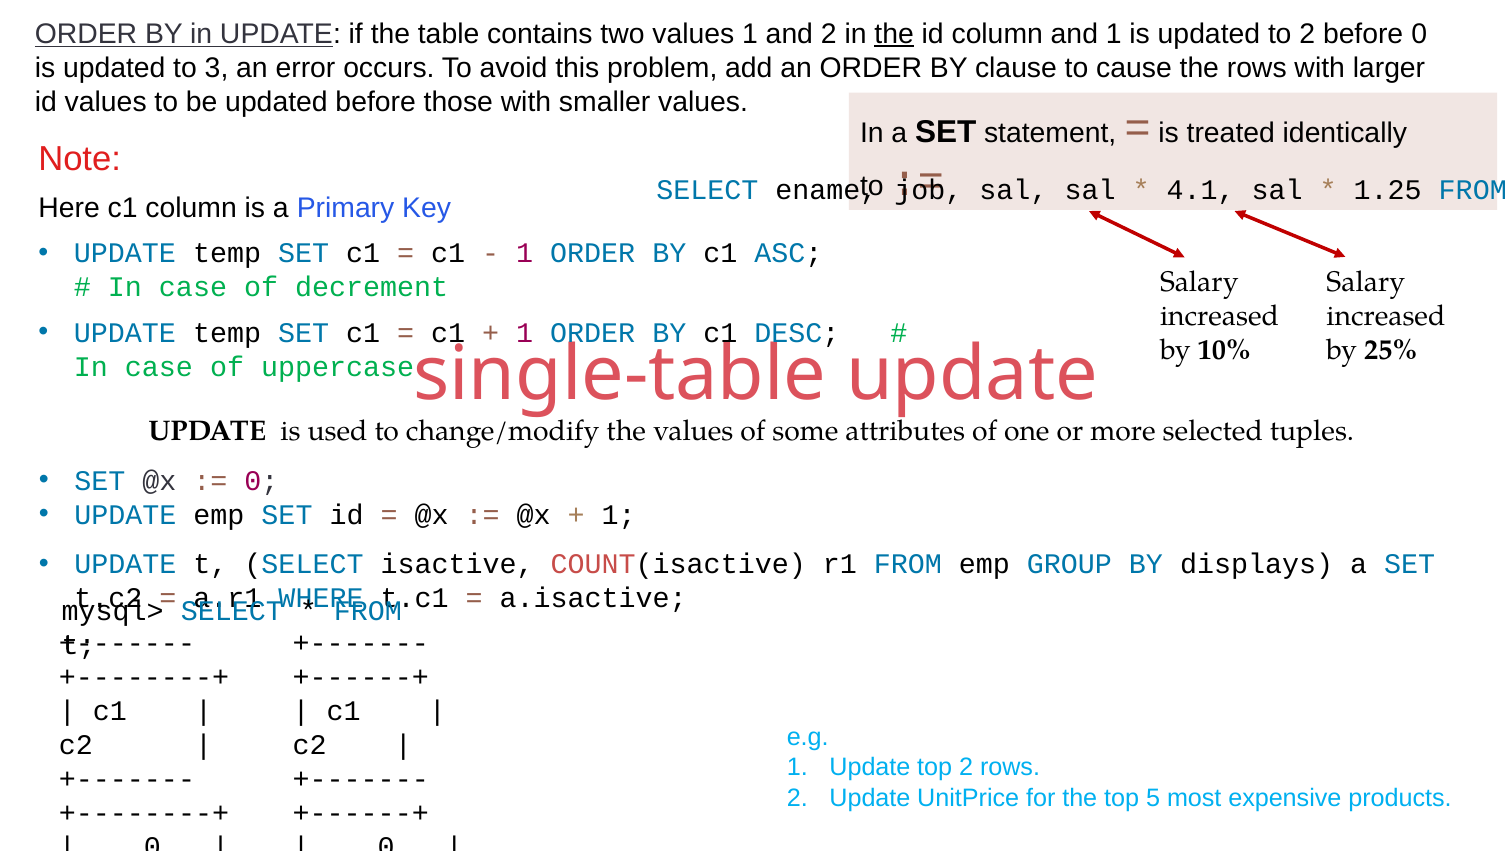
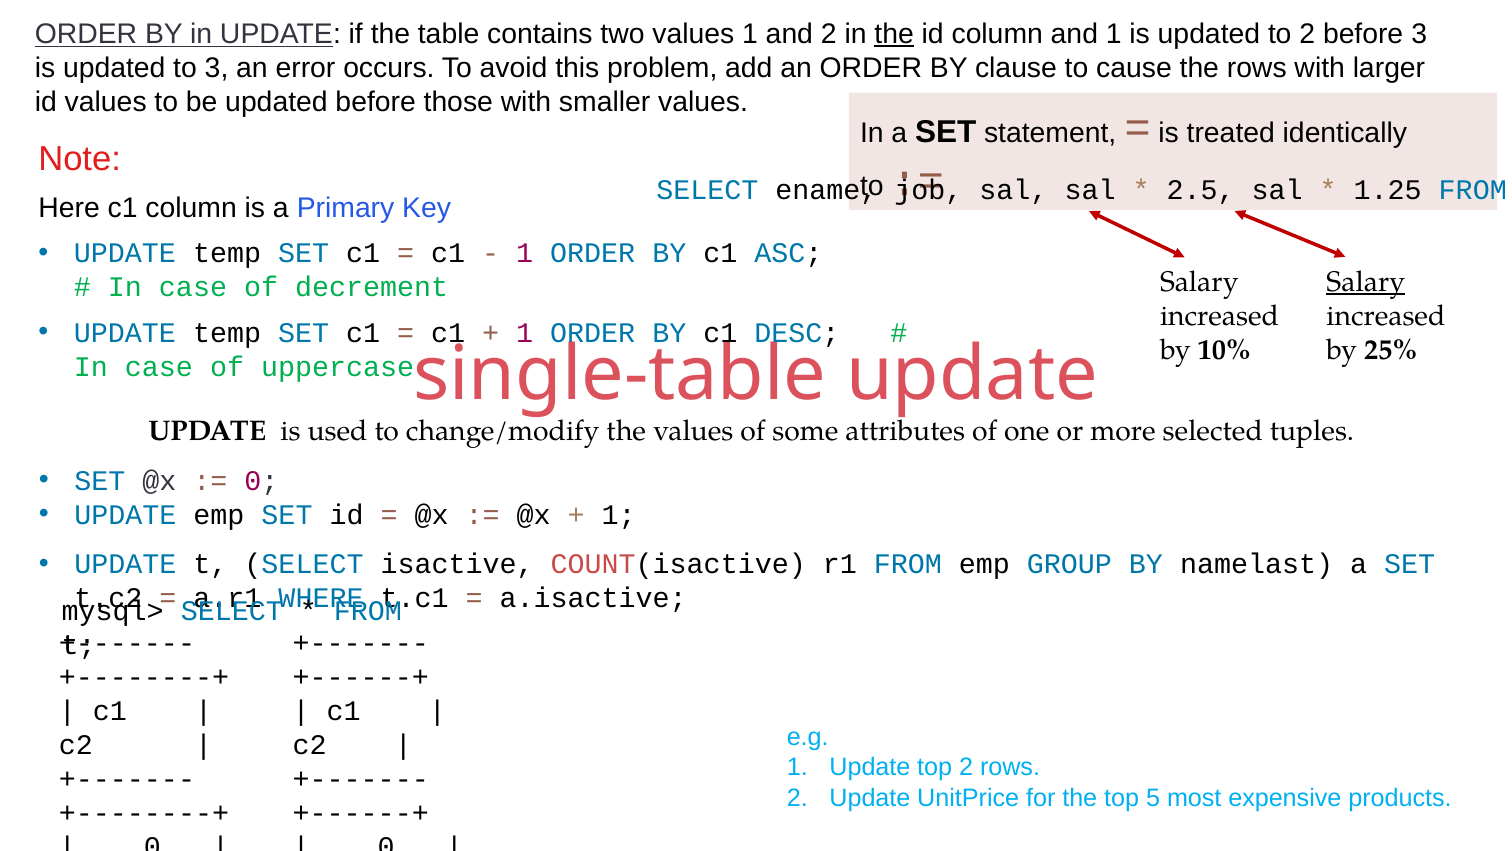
before 0: 0 -> 3 (1419, 34)
4.1: 4.1 -> 2.5 (1201, 190)
Salary underline: none -> present (1366, 282)
displays: displays -> namelast (1257, 564)
